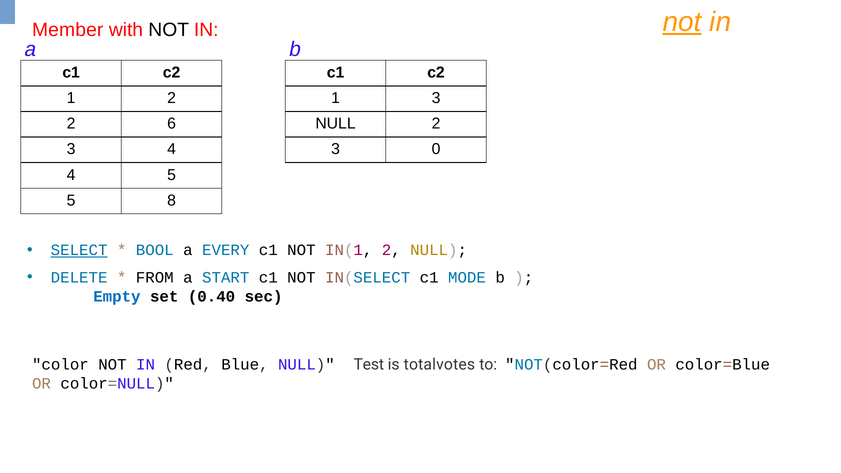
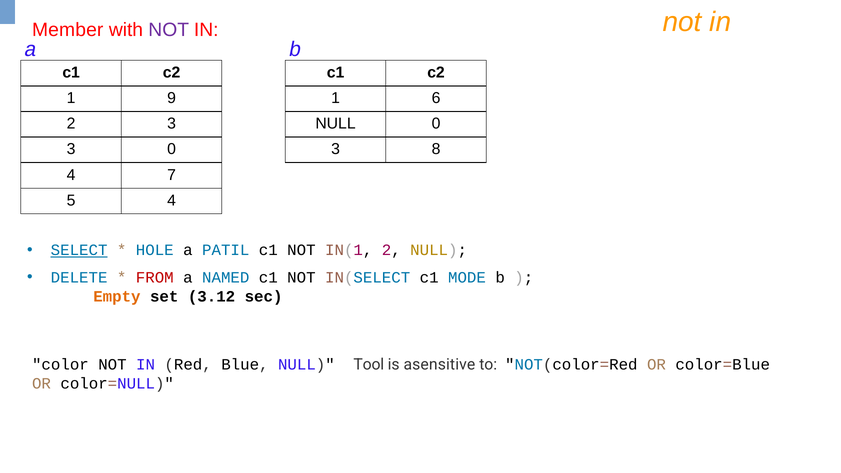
not underline: present -> none (682, 22)
NOT colour: black -> purple (169, 30)
1 2: 2 -> 9 (172, 98)
1 3: 3 -> 6 (436, 98)
2 6: 6 -> 3 (172, 124)
NULL 2: 2 -> 0 (436, 124)
3 4: 4 -> 0 (172, 149)
0: 0 -> 8 (436, 149)
4 5: 5 -> 7 (172, 175)
5 8: 8 -> 4 (172, 200)
BOOL: BOOL -> HOLE (155, 250)
EVERY: EVERY -> PATIL (226, 250)
FROM colour: black -> red (155, 277)
START: START -> NAMED (226, 277)
Empty colour: blue -> orange (117, 296)
0.40: 0.40 -> 3.12 (212, 296)
Test: Test -> Tool (369, 364)
totalvotes: totalvotes -> asensitive (439, 364)
